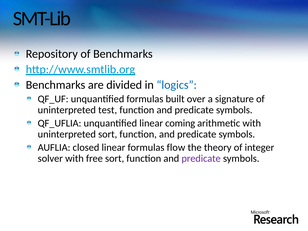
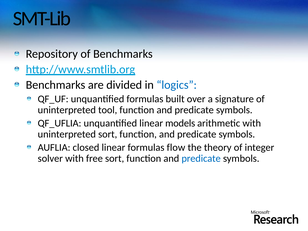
test: test -> tool (108, 110)
coming: coming -> models (180, 123)
predicate colour: purple -> blue (201, 158)
